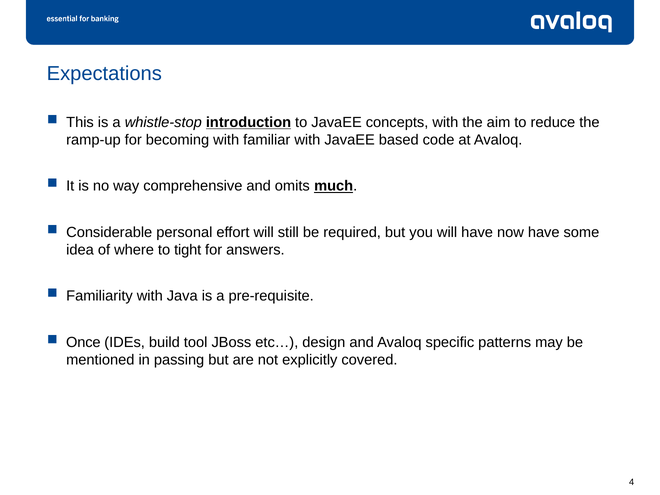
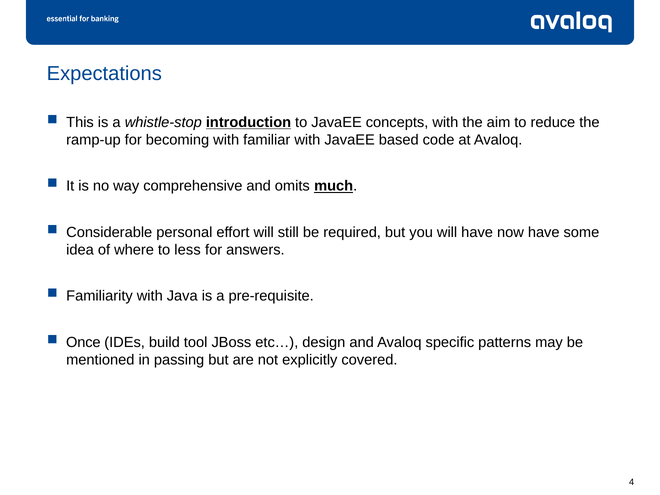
tight: tight -> less (188, 250)
